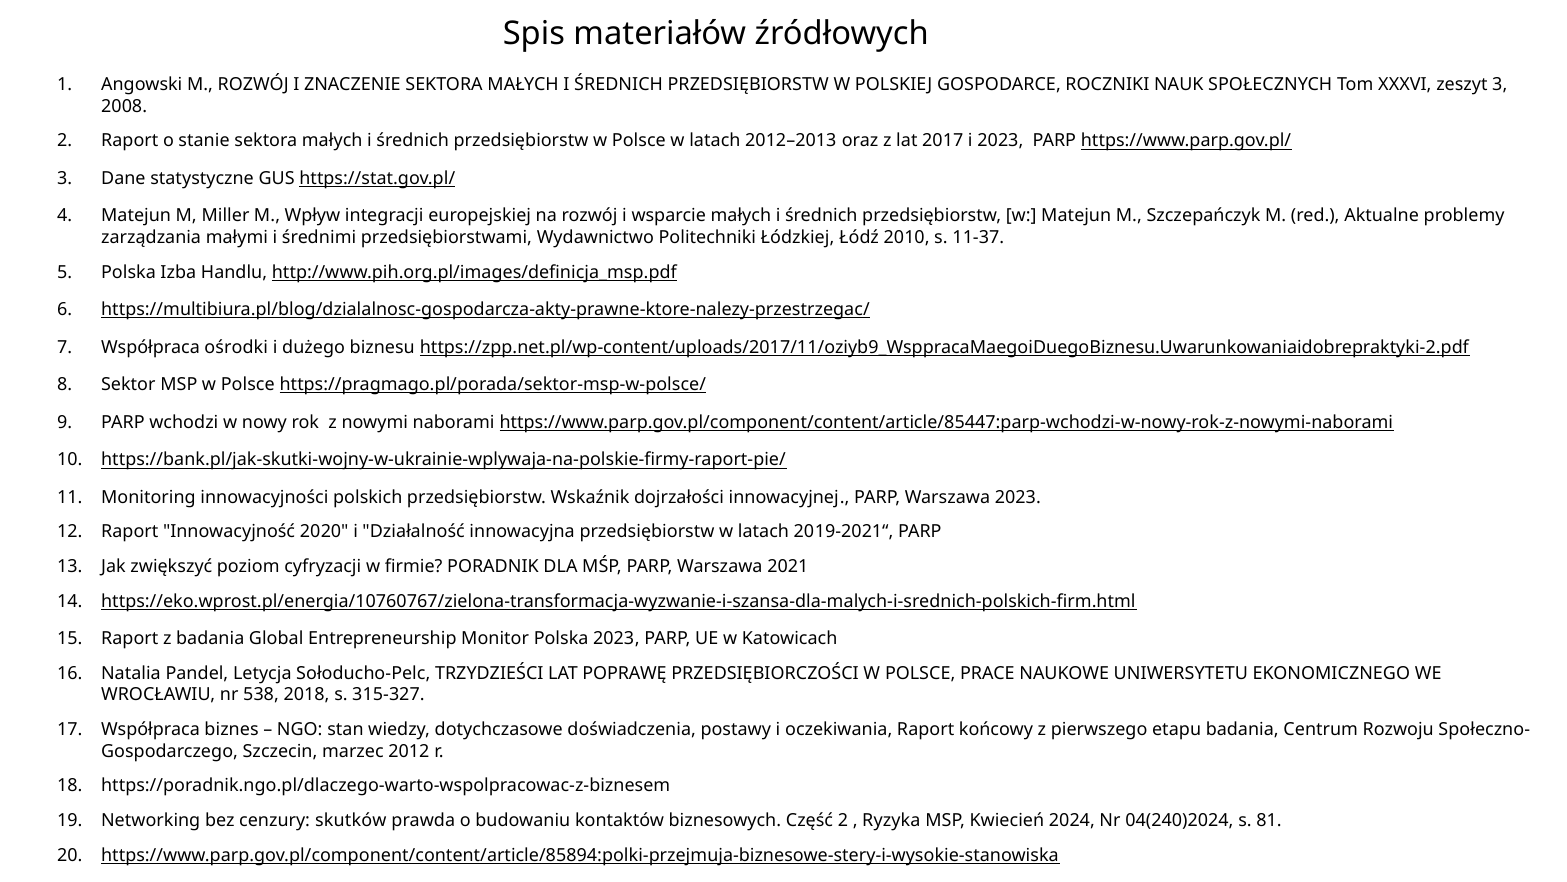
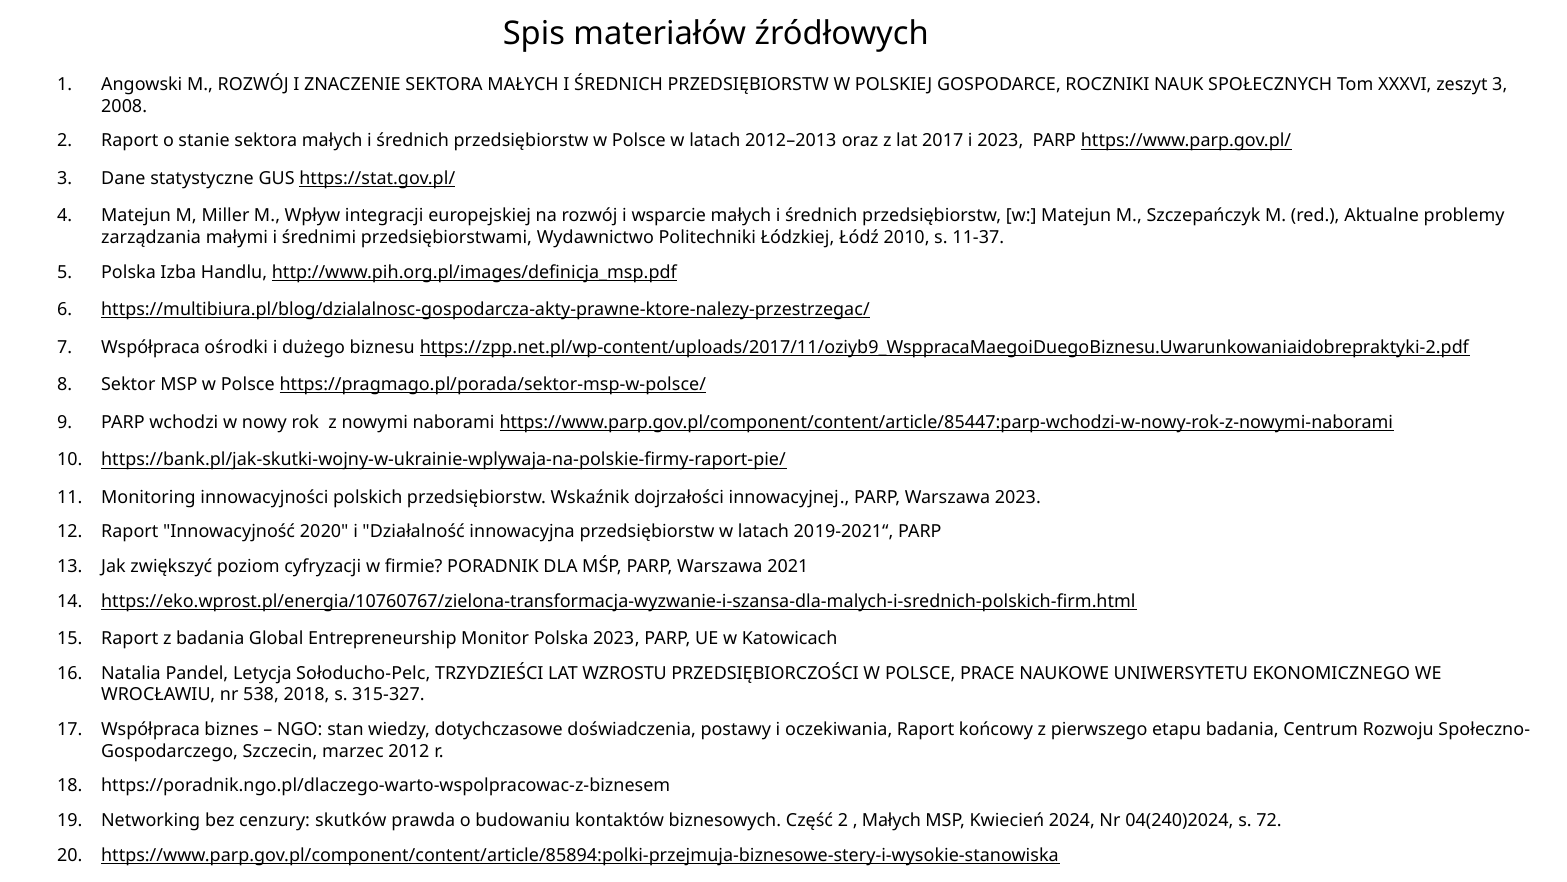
POPRAWĘ: POPRAWĘ -> WZROSTU (625, 673)
Ryzyka: Ryzyka -> Małych (891, 820)
81: 81 -> 72 (1269, 820)
